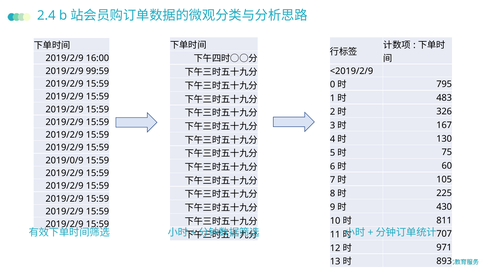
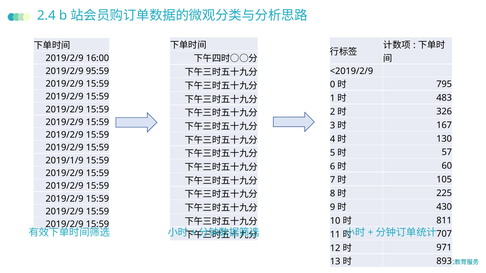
99:59: 99:59 -> 95:59 (97, 71)
75: 75 -> 57 (447, 153)
2019/0/9: 2019/0/9 -> 2019/1/9 (65, 161)
